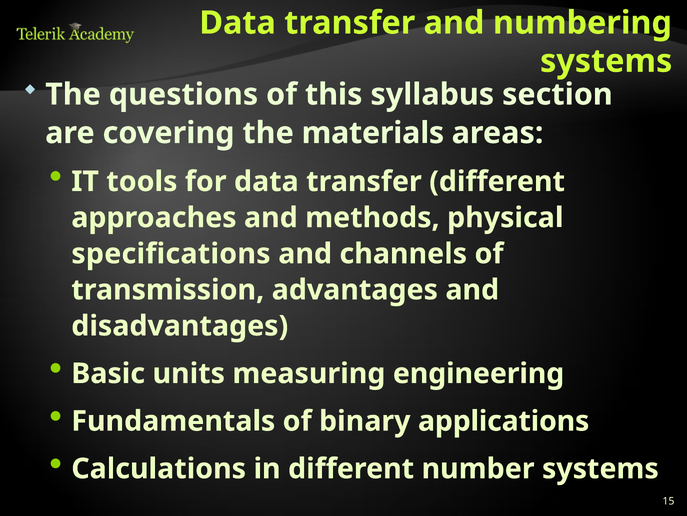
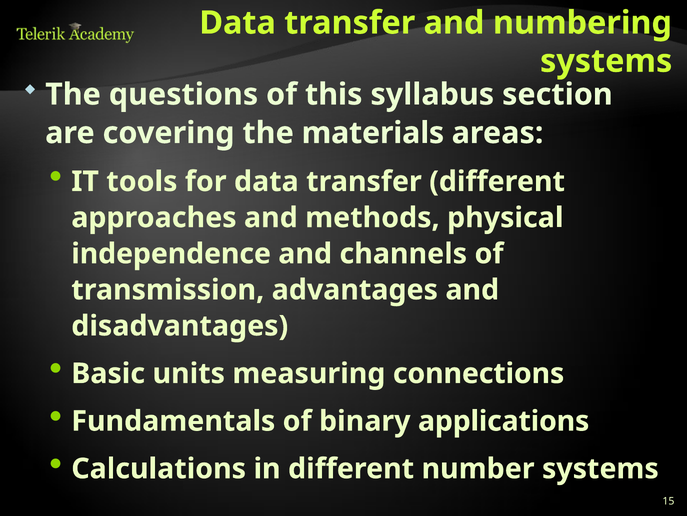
specifications: specifications -> independence (171, 253)
engineering: engineering -> connections (479, 373)
